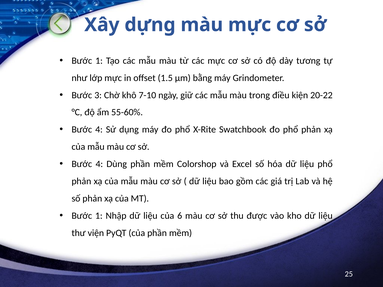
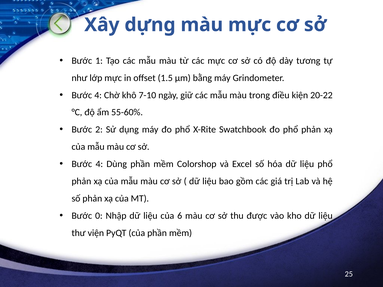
3: 3 -> 4 (98, 95)
4: 4 -> 2 (99, 130)
1: 1 -> 0 (99, 216)
